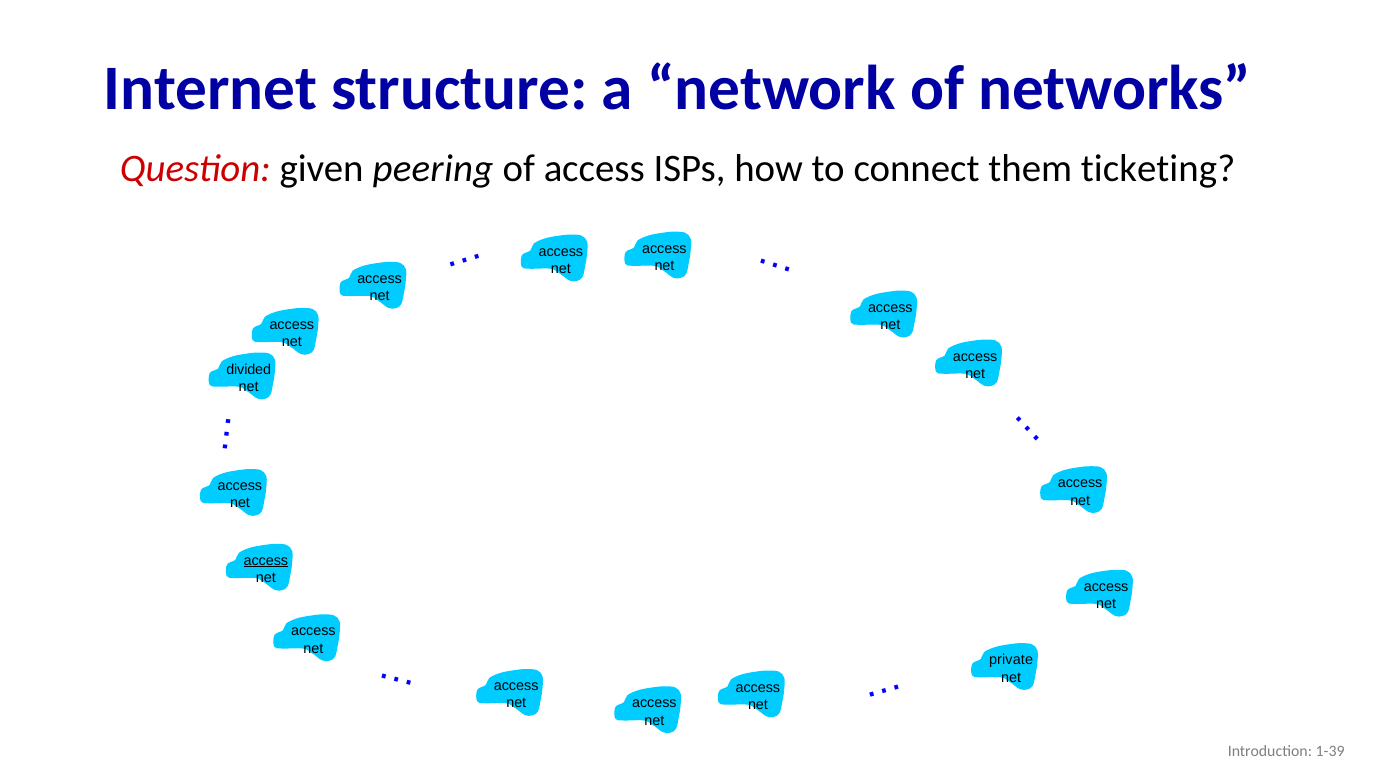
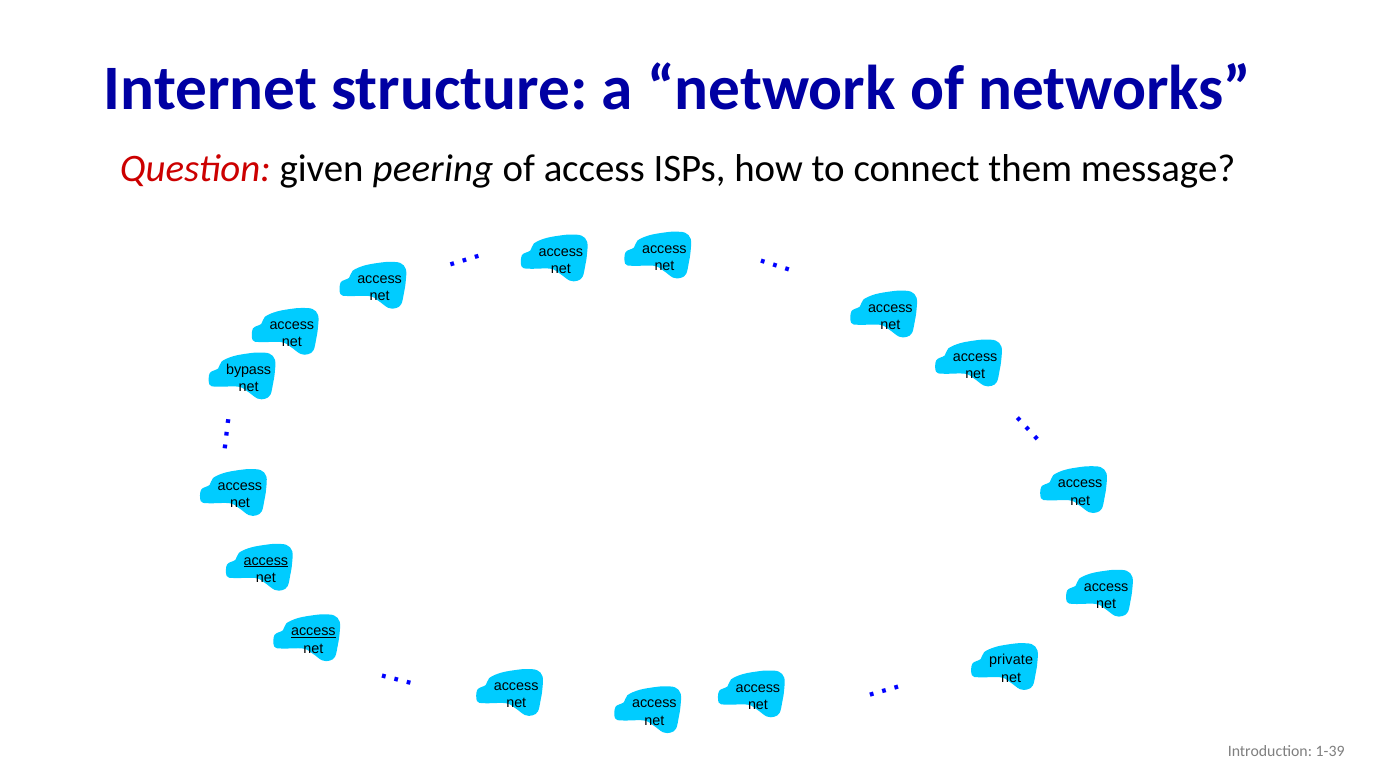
ticketing: ticketing -> message (1158, 168)
divided: divided -> bypass (249, 369)
access underline: none -> present (313, 631)
